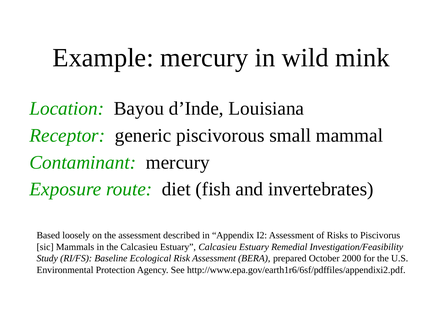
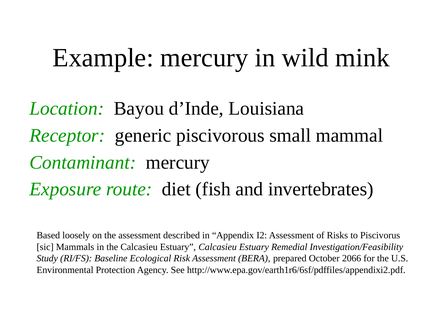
2000: 2000 -> 2066 (352, 258)
